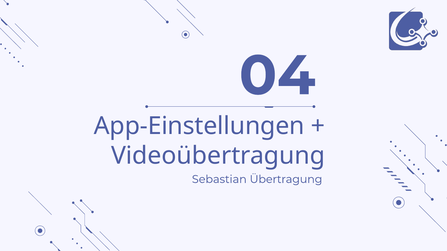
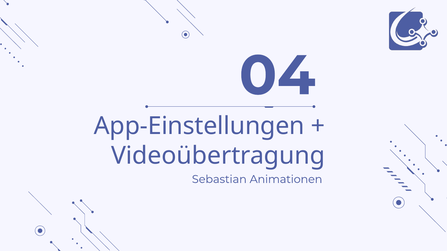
Übertragung: Übertragung -> Animationen (286, 180)
